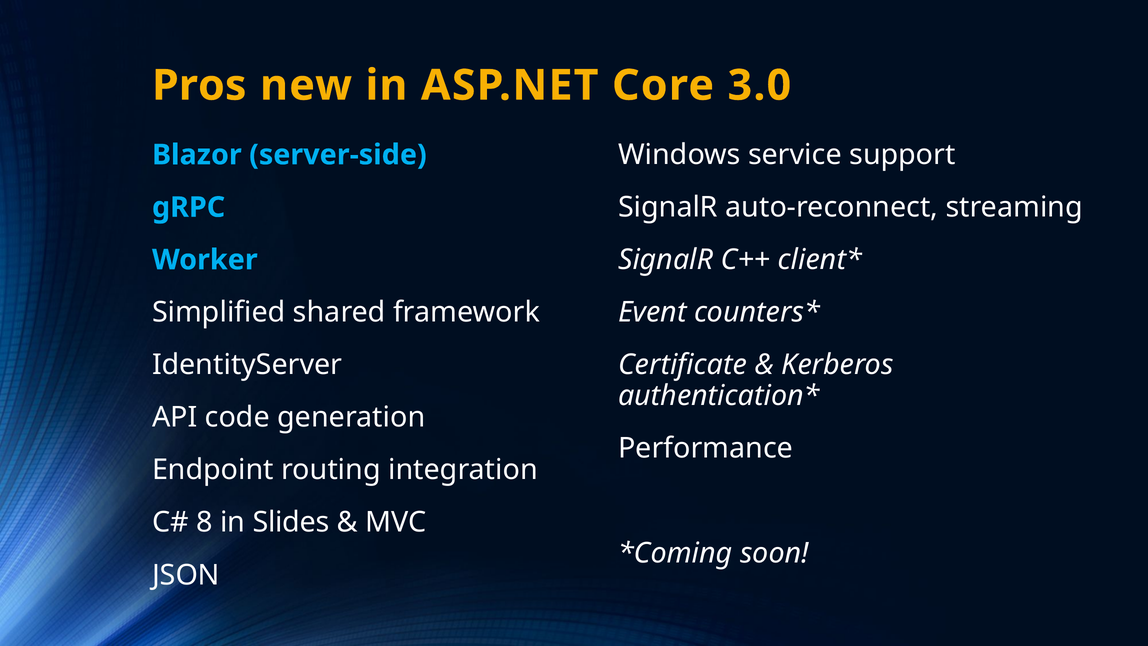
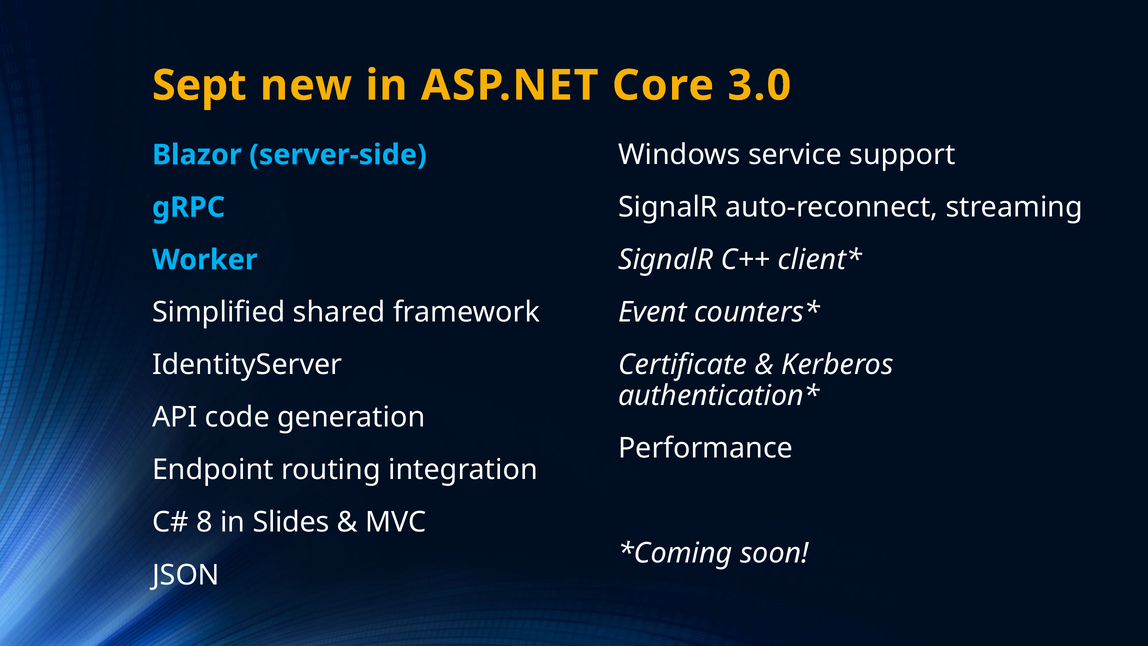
Pros: Pros -> Sept (199, 86)
